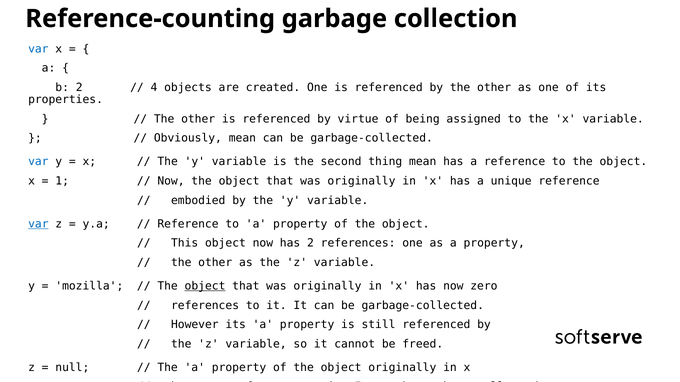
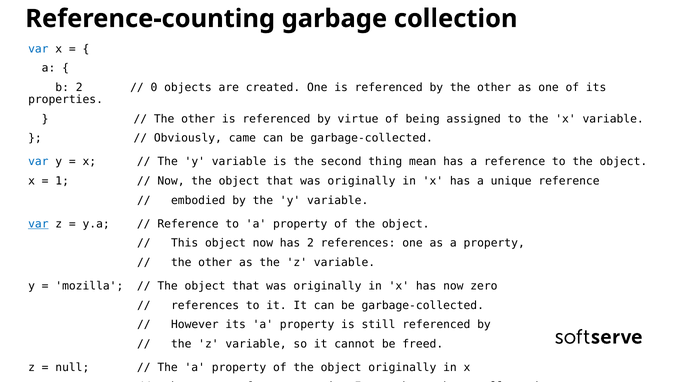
4: 4 -> 0 (154, 88)
Obviously mean: mean -> came (242, 138)
object underline: present -> none (205, 286)
